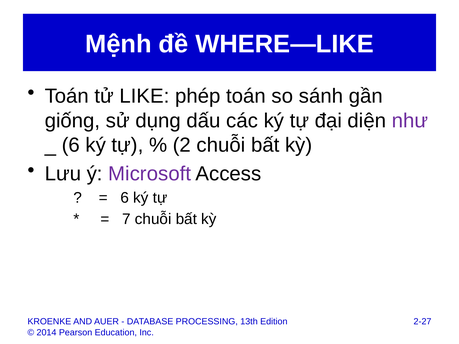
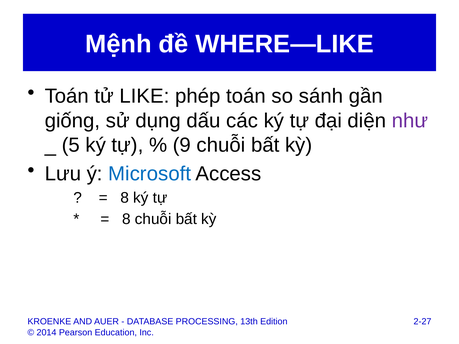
6: 6 -> 5 (71, 145)
2: 2 -> 9 (182, 145)
Microsoft colour: purple -> blue (150, 174)
6: 6 -> 8 (125, 198)
7: 7 -> 8 (127, 219)
